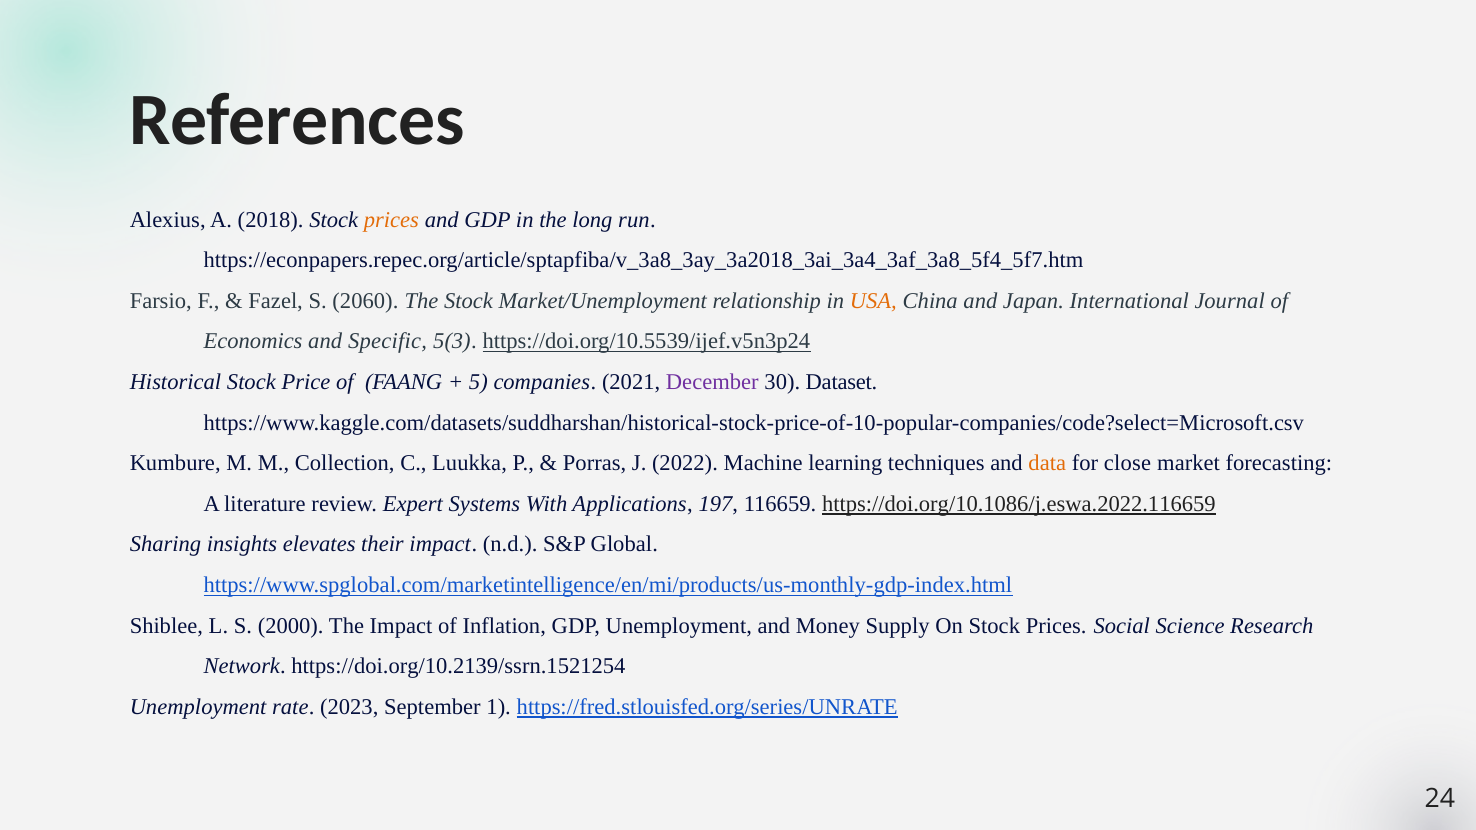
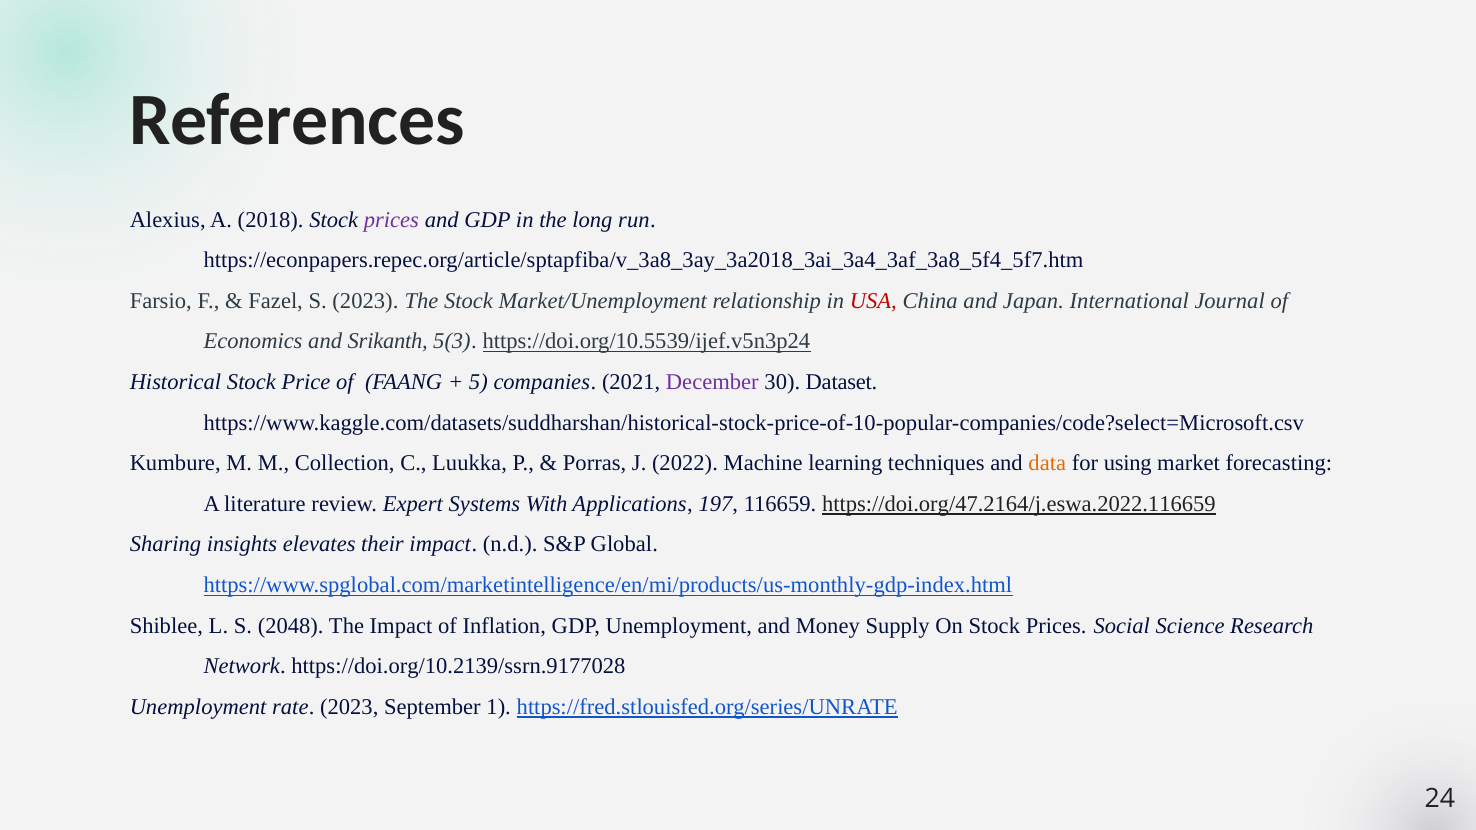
prices colour: orange -> purple (391, 220)
S 2060: 2060 -> 2023 (365, 301)
USA colour: orange -> red (873, 301)
Specific: Specific -> Srikanth (388, 342)
close: close -> using (1128, 463)
https://doi.org/10.1086/j.eswa.2022.116659: https://doi.org/10.1086/j.eswa.2022.116659 -> https://doi.org/47.2164/j.eswa.2022.116659 (1019, 504)
2000: 2000 -> 2048 (291, 626)
https://doi.org/10.2139/ssrn.1521254: https://doi.org/10.2139/ssrn.1521254 -> https://doi.org/10.2139/ssrn.9177028 (458, 667)
